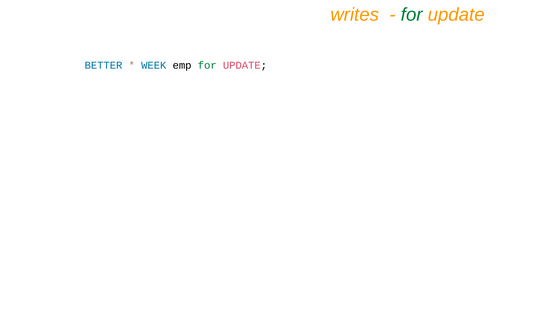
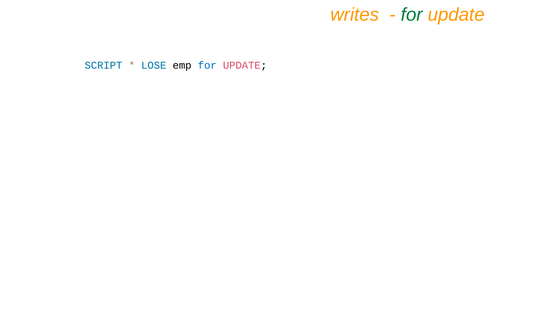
BETTER: BETTER -> SCRIPT (103, 66)
WEEK: WEEK -> LOSE (154, 66)
for colour: green -> blue (207, 66)
